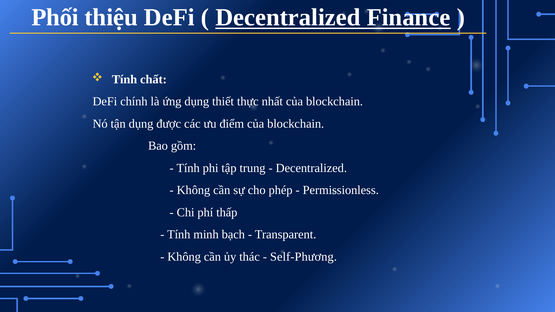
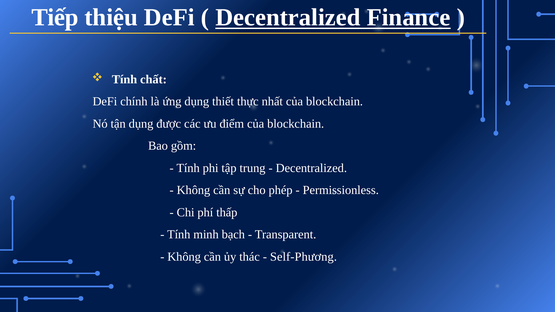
Phối: Phối -> Tiếp (55, 17)
